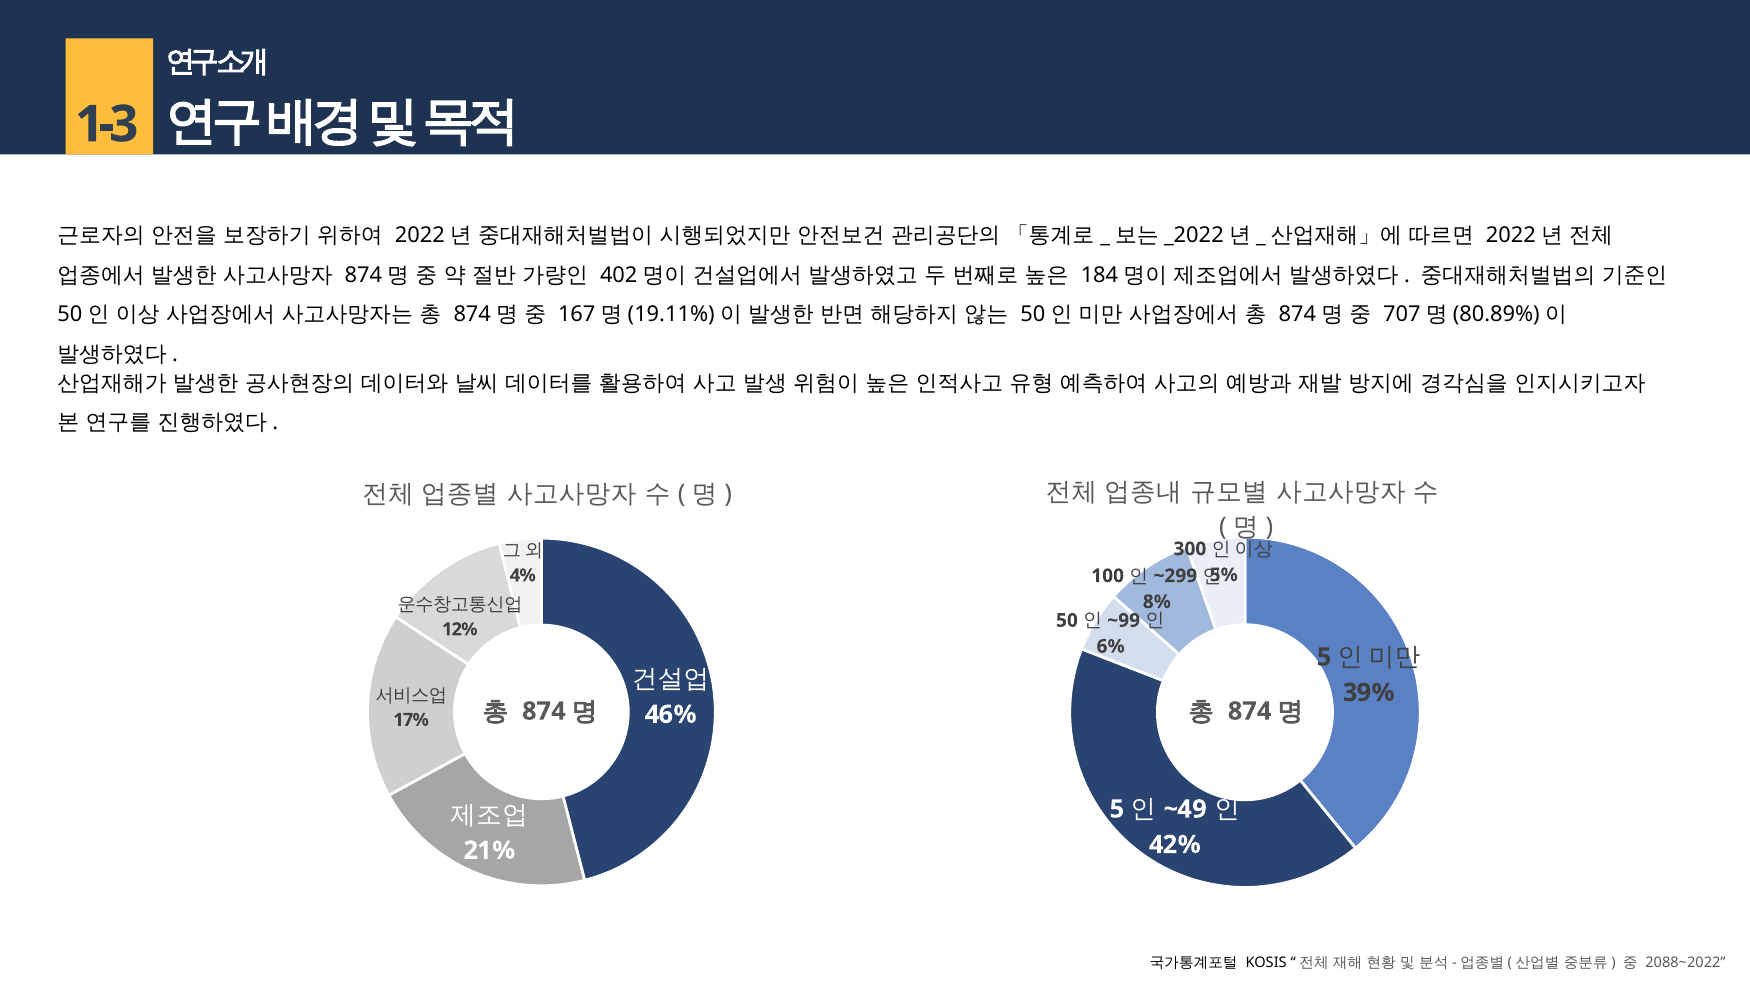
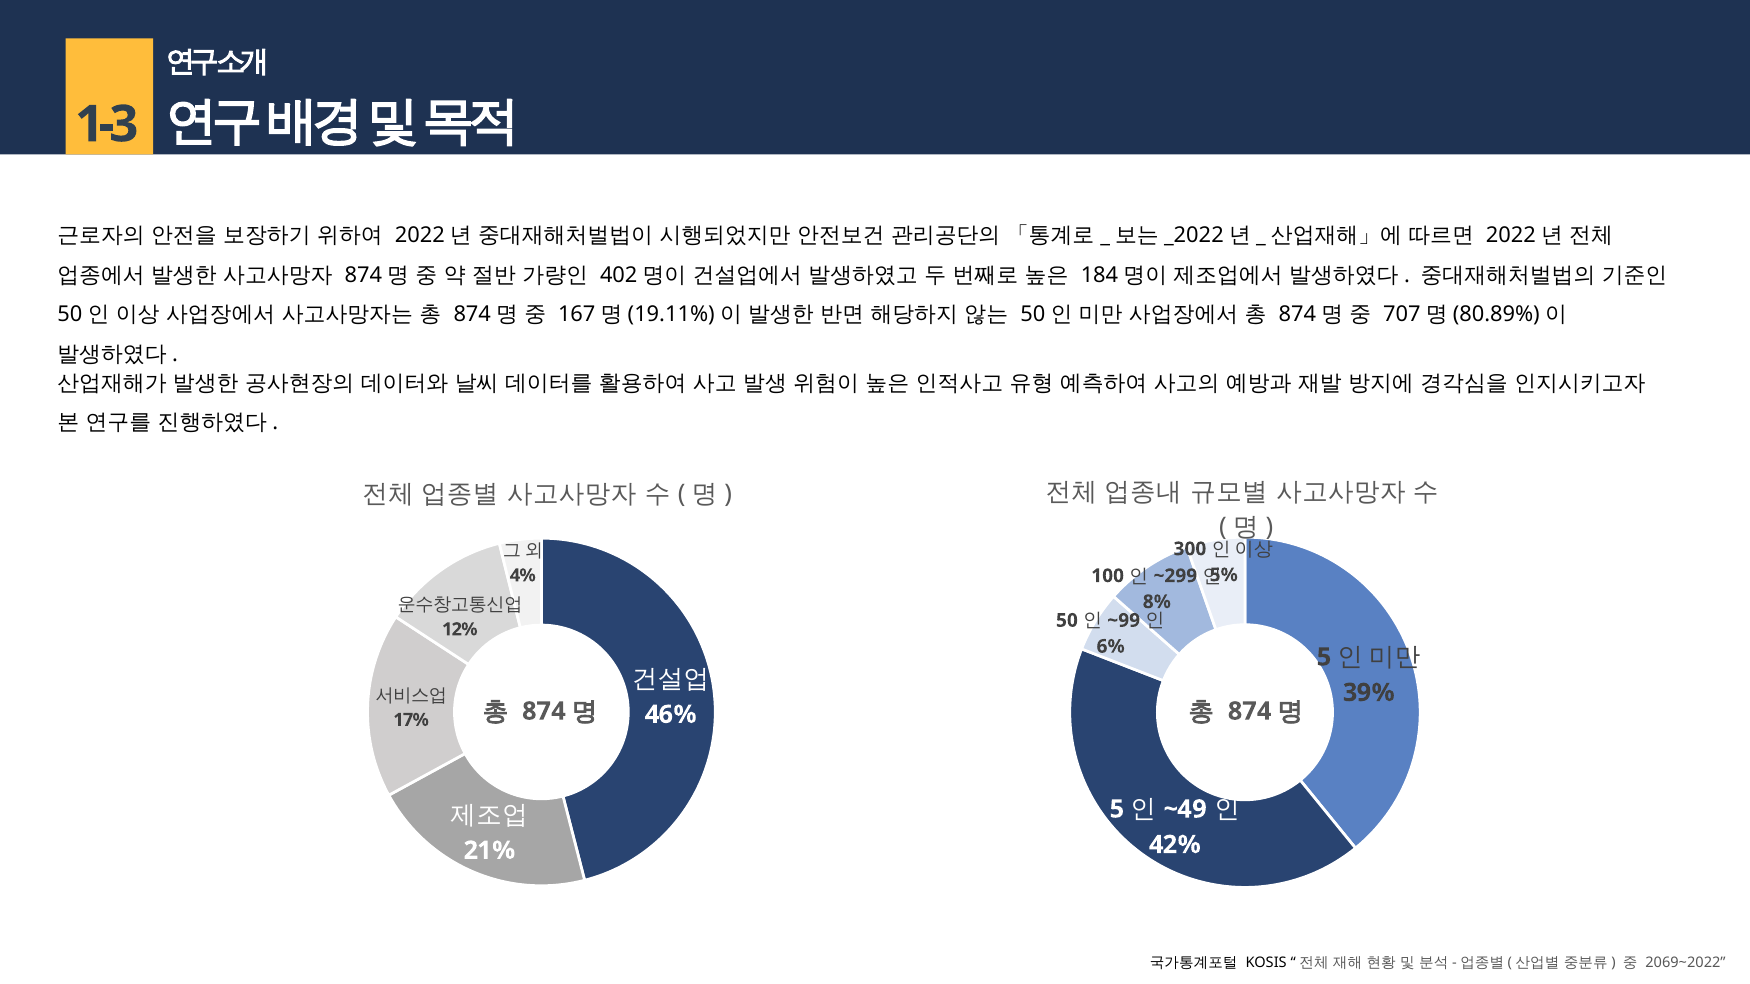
2088~2022: 2088~2022 -> 2069~2022 (1686, 963)
